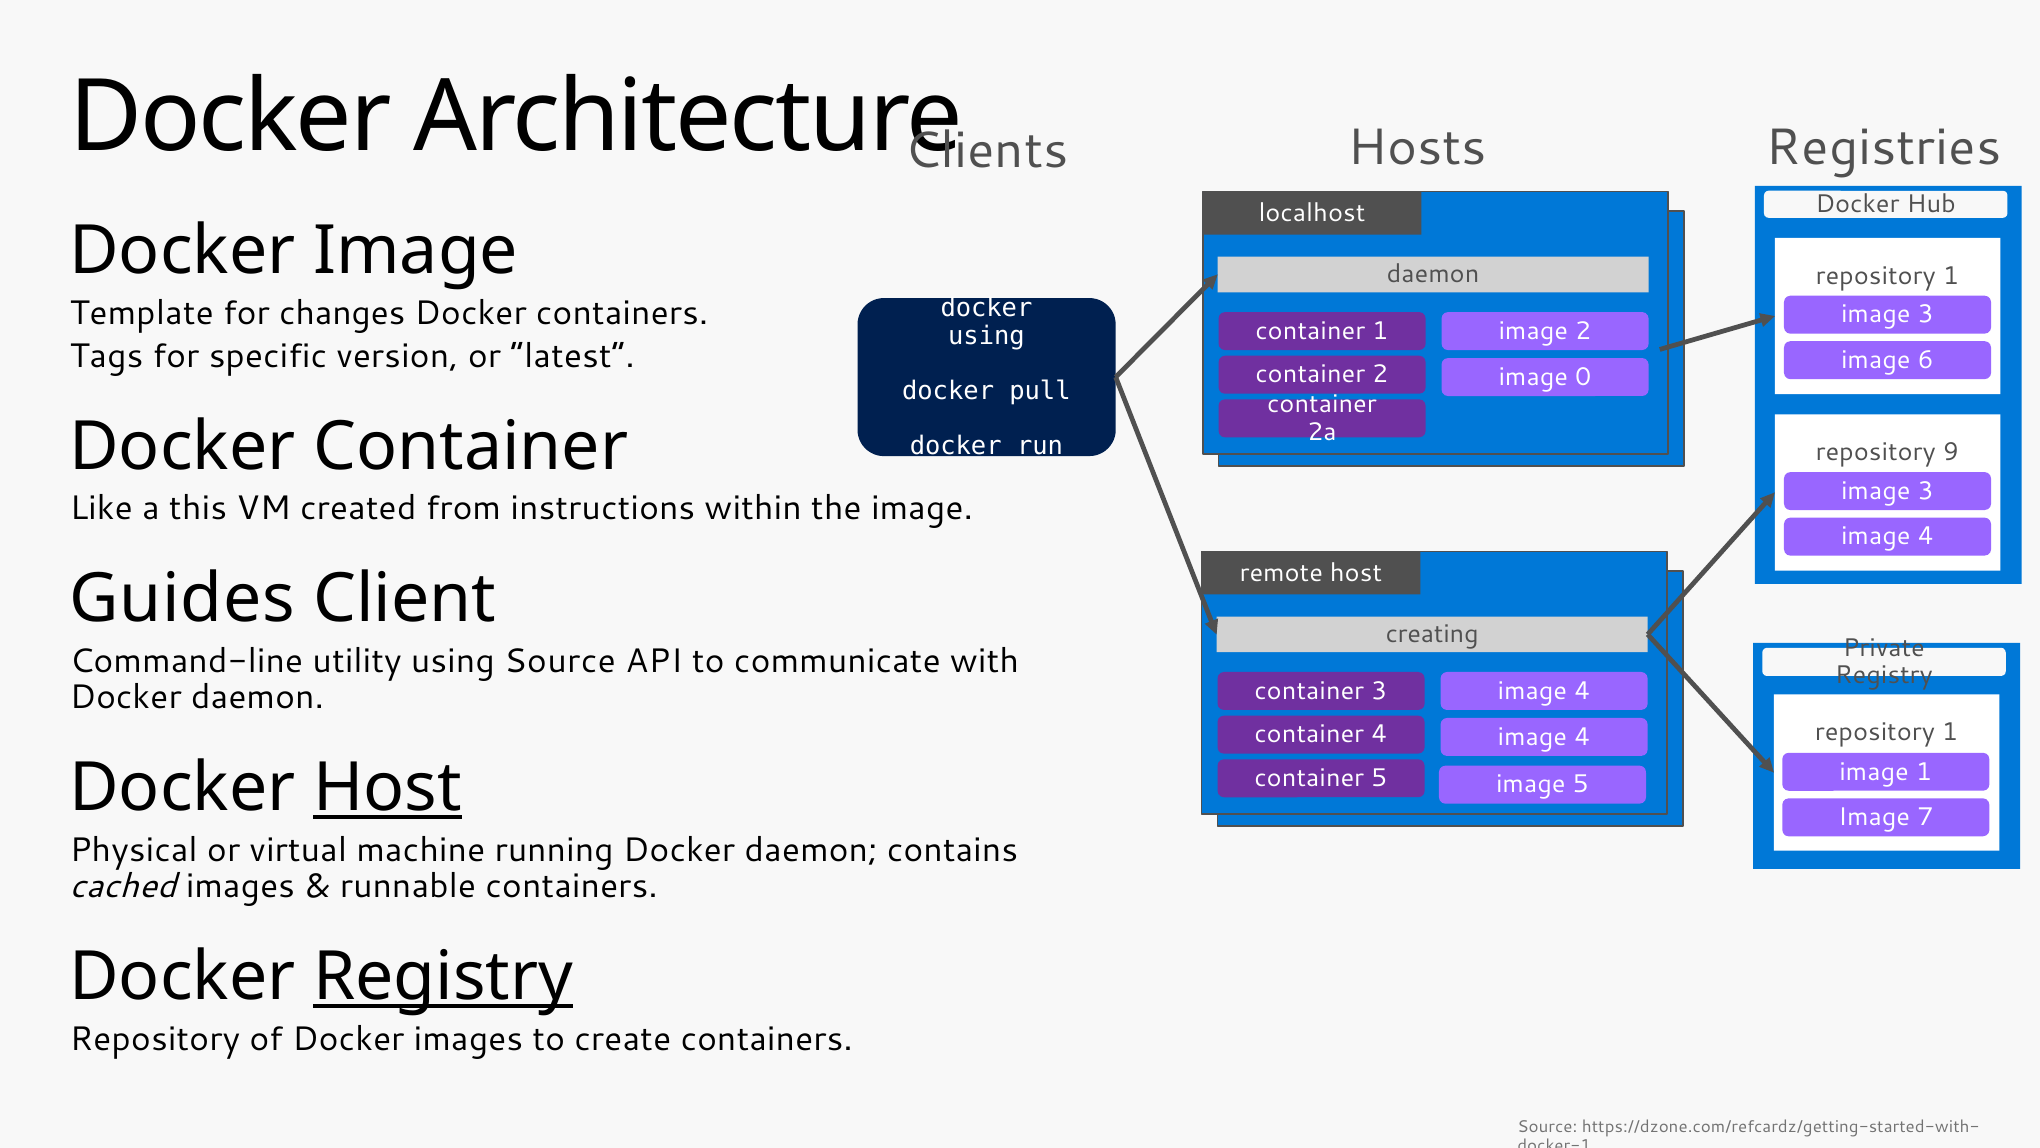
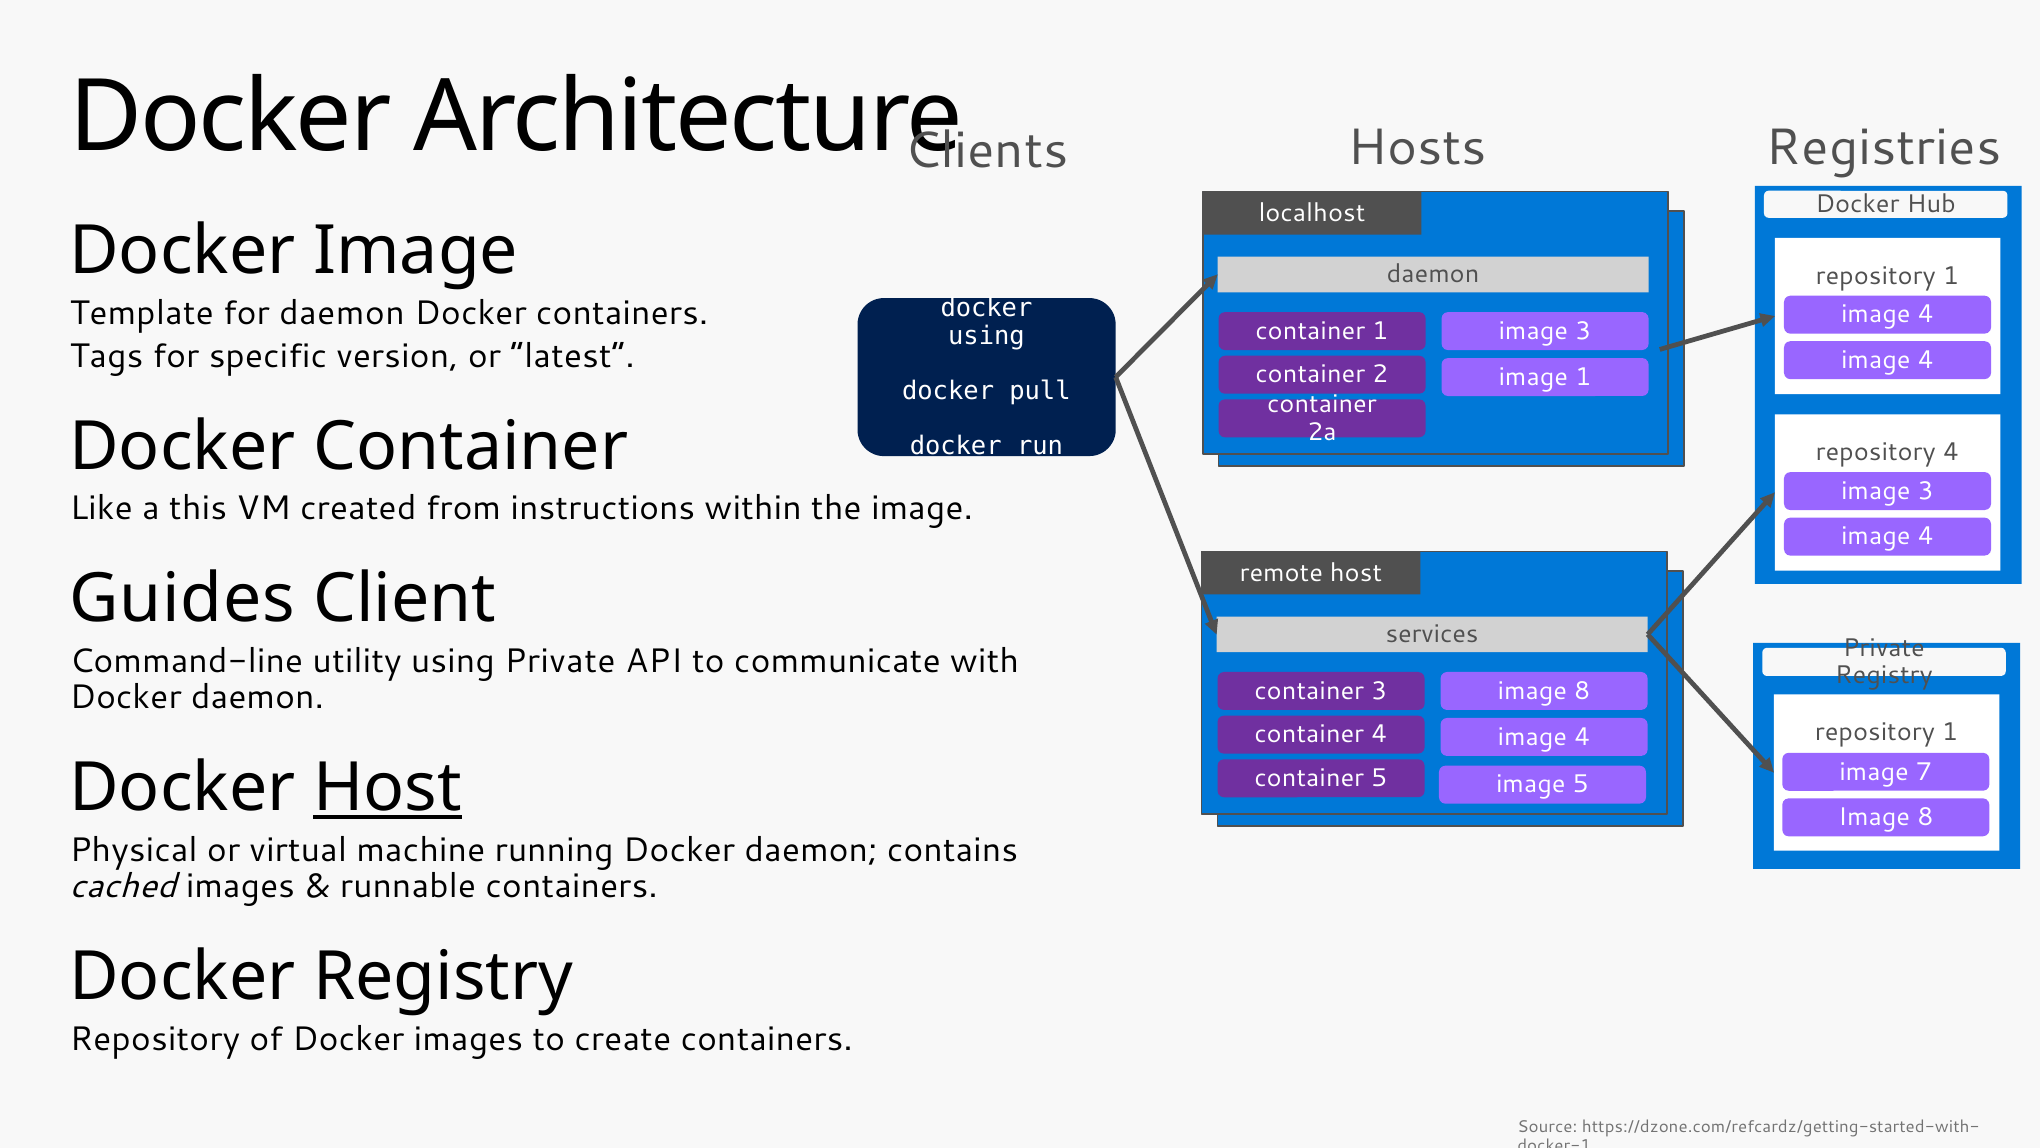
for changes: changes -> daemon (342, 313)
3: 3 -> 4 (1926, 314)
1 image 2: 2 -> 3 (1583, 331)
6: 6 -> 4 (1926, 360)
image 0: 0 -> 1 (1583, 377)
repository 9: 9 -> 4 (1951, 452)
creating: creating -> services (1432, 634)
using Source: Source -> Private (560, 661)
container 3 image 4: 4 -> 8 (1582, 691)
image 1: 1 -> 7 (1924, 771)
7: 7 -> 8 (1925, 817)
Registry underline: present -> none (443, 977)
